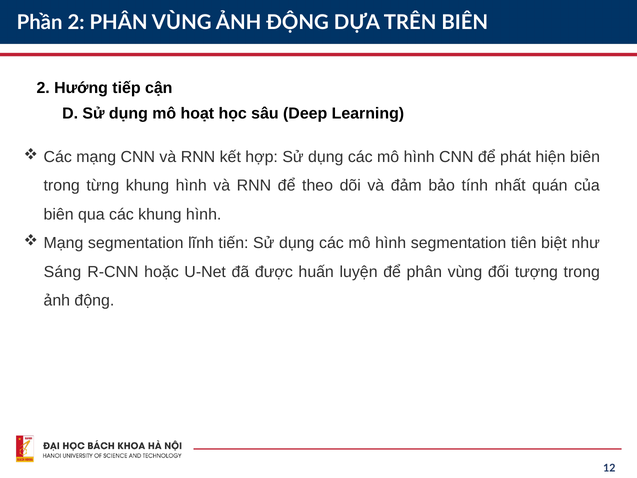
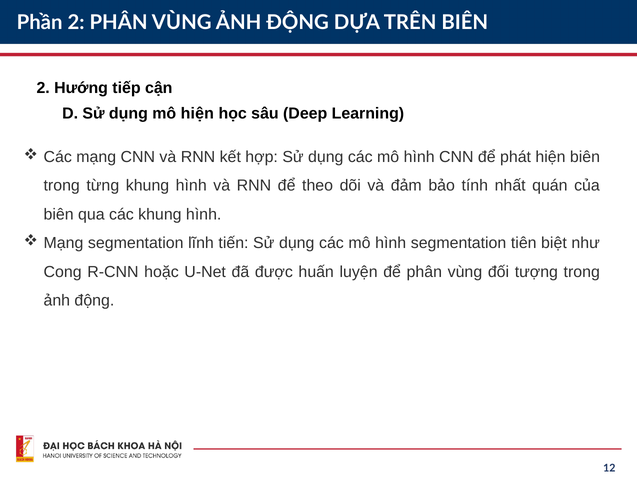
mô hoạt: hoạt -> hiện (197, 113)
Sáng: Sáng -> Cong (63, 272)
